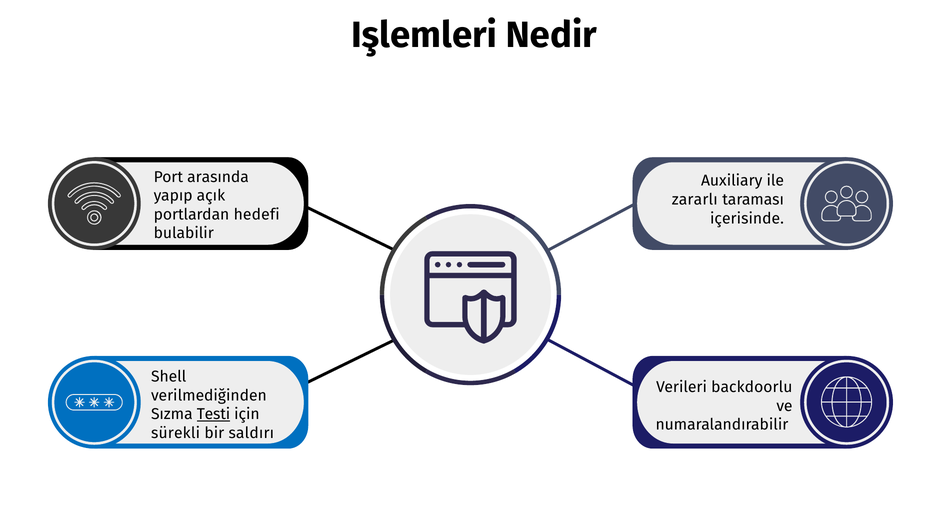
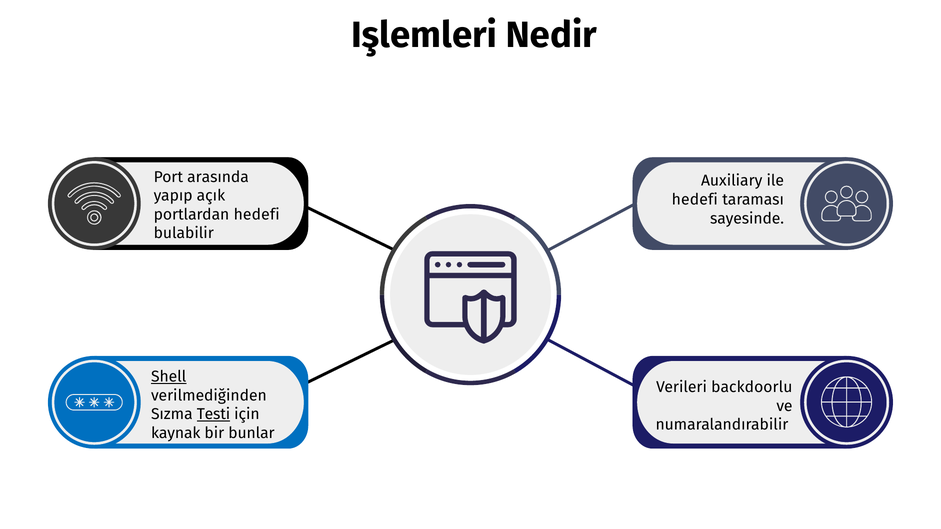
zararlı: zararlı -> hedefi (695, 200)
içerisinde: içerisinde -> sayesinde (747, 219)
Shell underline: none -> present (169, 377)
sürekli: sürekli -> kaynak (176, 433)
saldırı: saldırı -> bunlar (251, 433)
